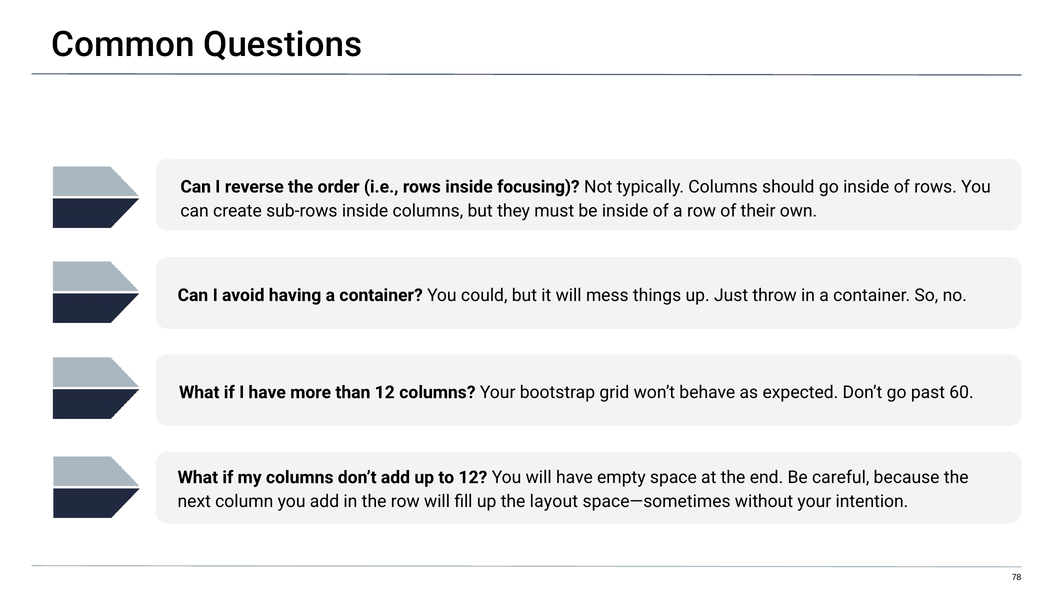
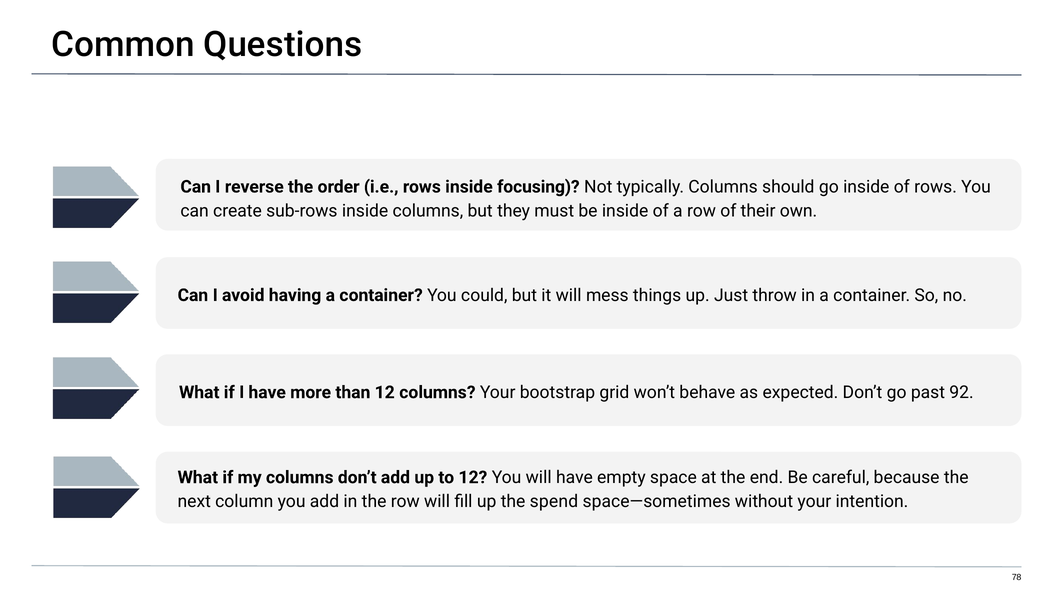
60: 60 -> 92 (961, 392)
layout: layout -> spend (554, 501)
